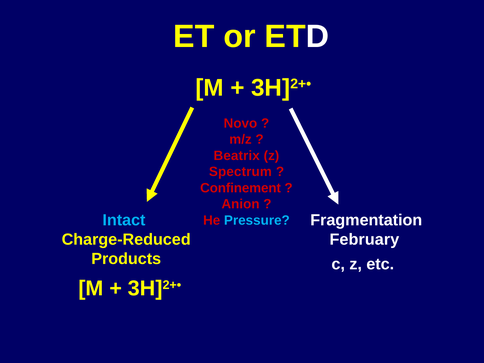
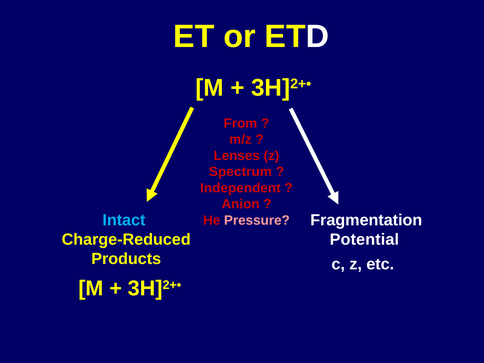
Novo: Novo -> From (240, 123)
Beatrix: Beatrix -> Lenses (237, 156)
Confinement: Confinement -> Independent (240, 188)
Pressure colour: light blue -> pink (257, 220)
February: February -> Potential (364, 239)
